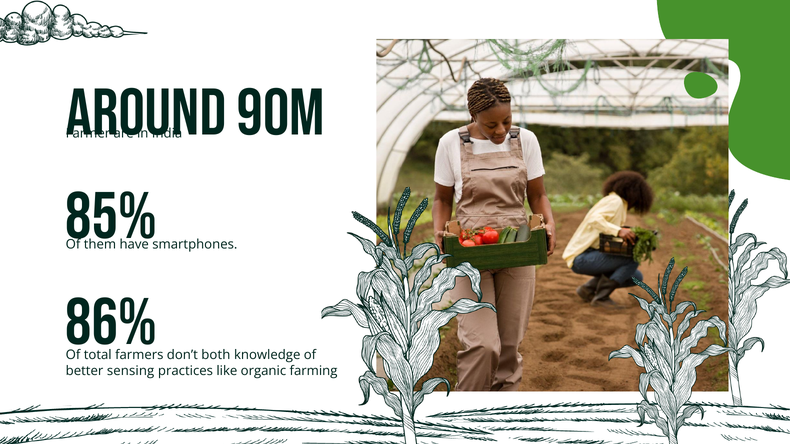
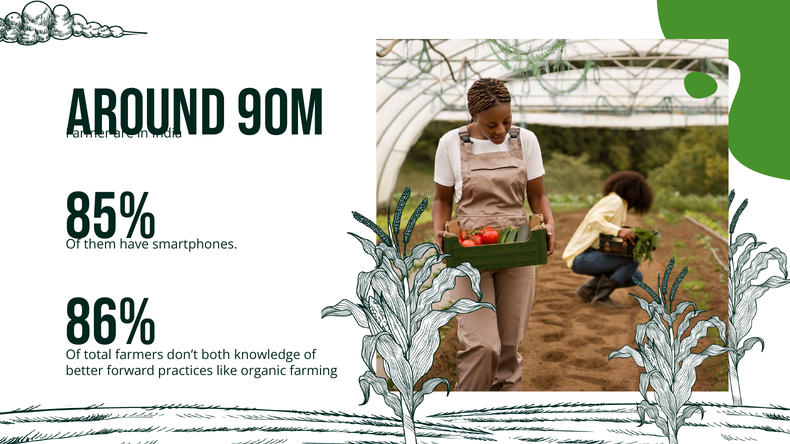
sensing: sensing -> forward (131, 371)
